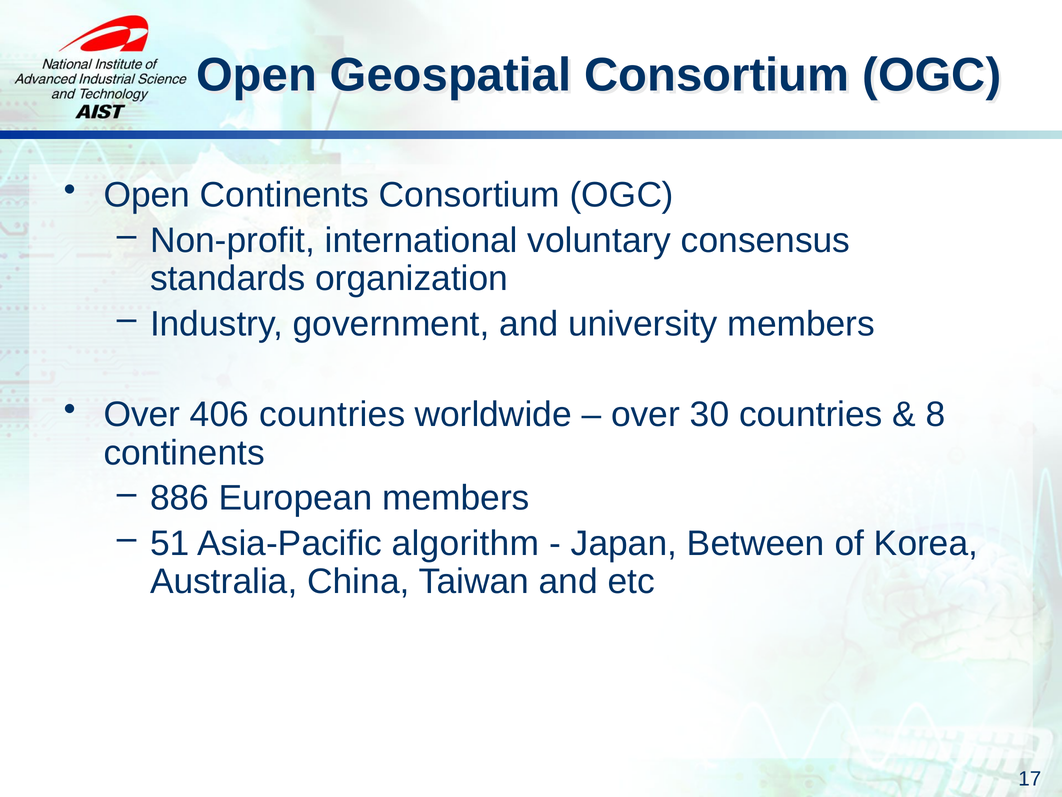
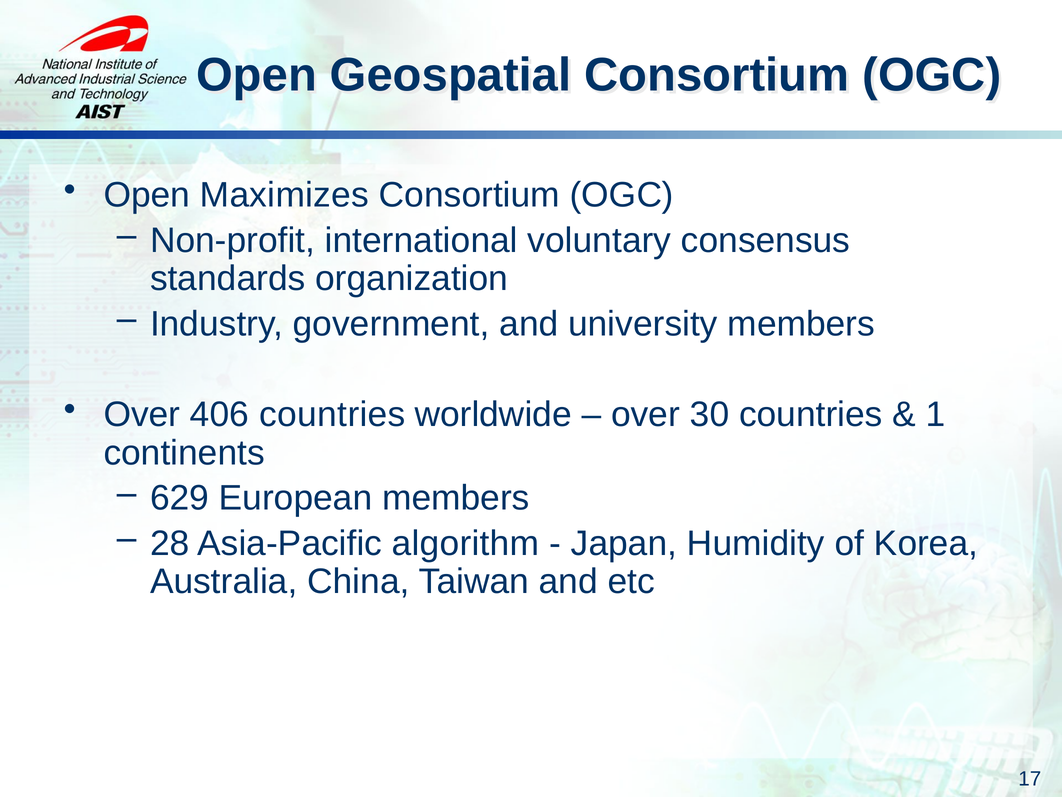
Open Continents: Continents -> Maximizes (284, 195)
8: 8 -> 1 (936, 414)
886: 886 -> 629 (180, 498)
51: 51 -> 28 (170, 543)
Between: Between -> Humidity (756, 543)
